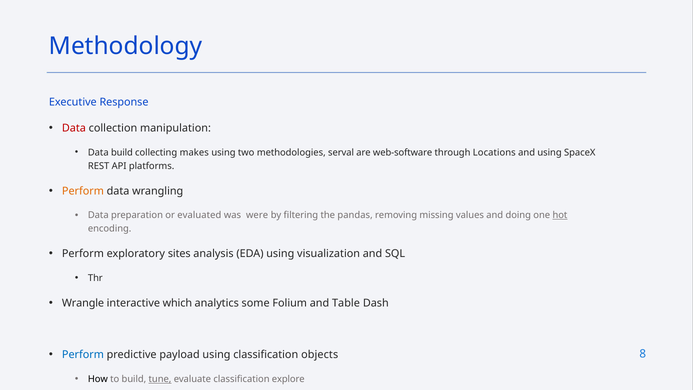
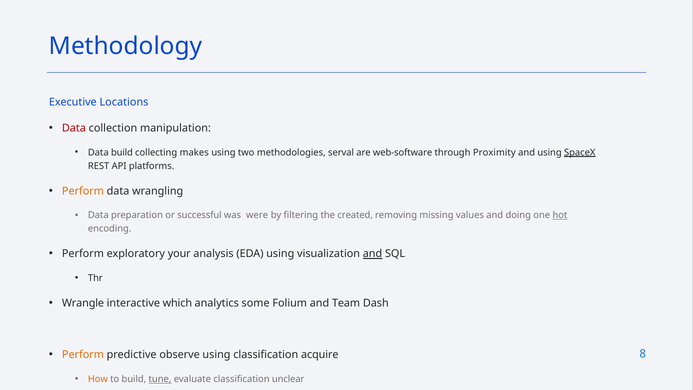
Response: Response -> Locations (124, 102)
Locations: Locations -> Proximity (494, 152)
SpaceX underline: none -> present (580, 152)
evaluated: evaluated -> successful (199, 215)
pandas: pandas -> created (355, 215)
sites: sites -> your (179, 254)
and underline: none -> present (373, 254)
Table: Table -> Team (346, 303)
Perform colour: blue -> orange (83, 354)
payload: payload -> observe (180, 354)
objects: objects -> acquire (320, 354)
How colour: black -> orange (98, 379)
explore: explore -> unclear (288, 379)
